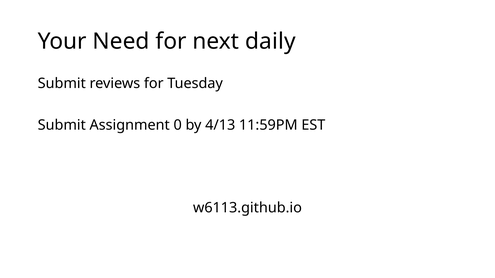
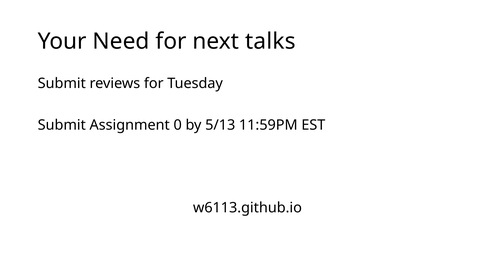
daily: daily -> talks (270, 42)
4/13: 4/13 -> 5/13 (220, 125)
